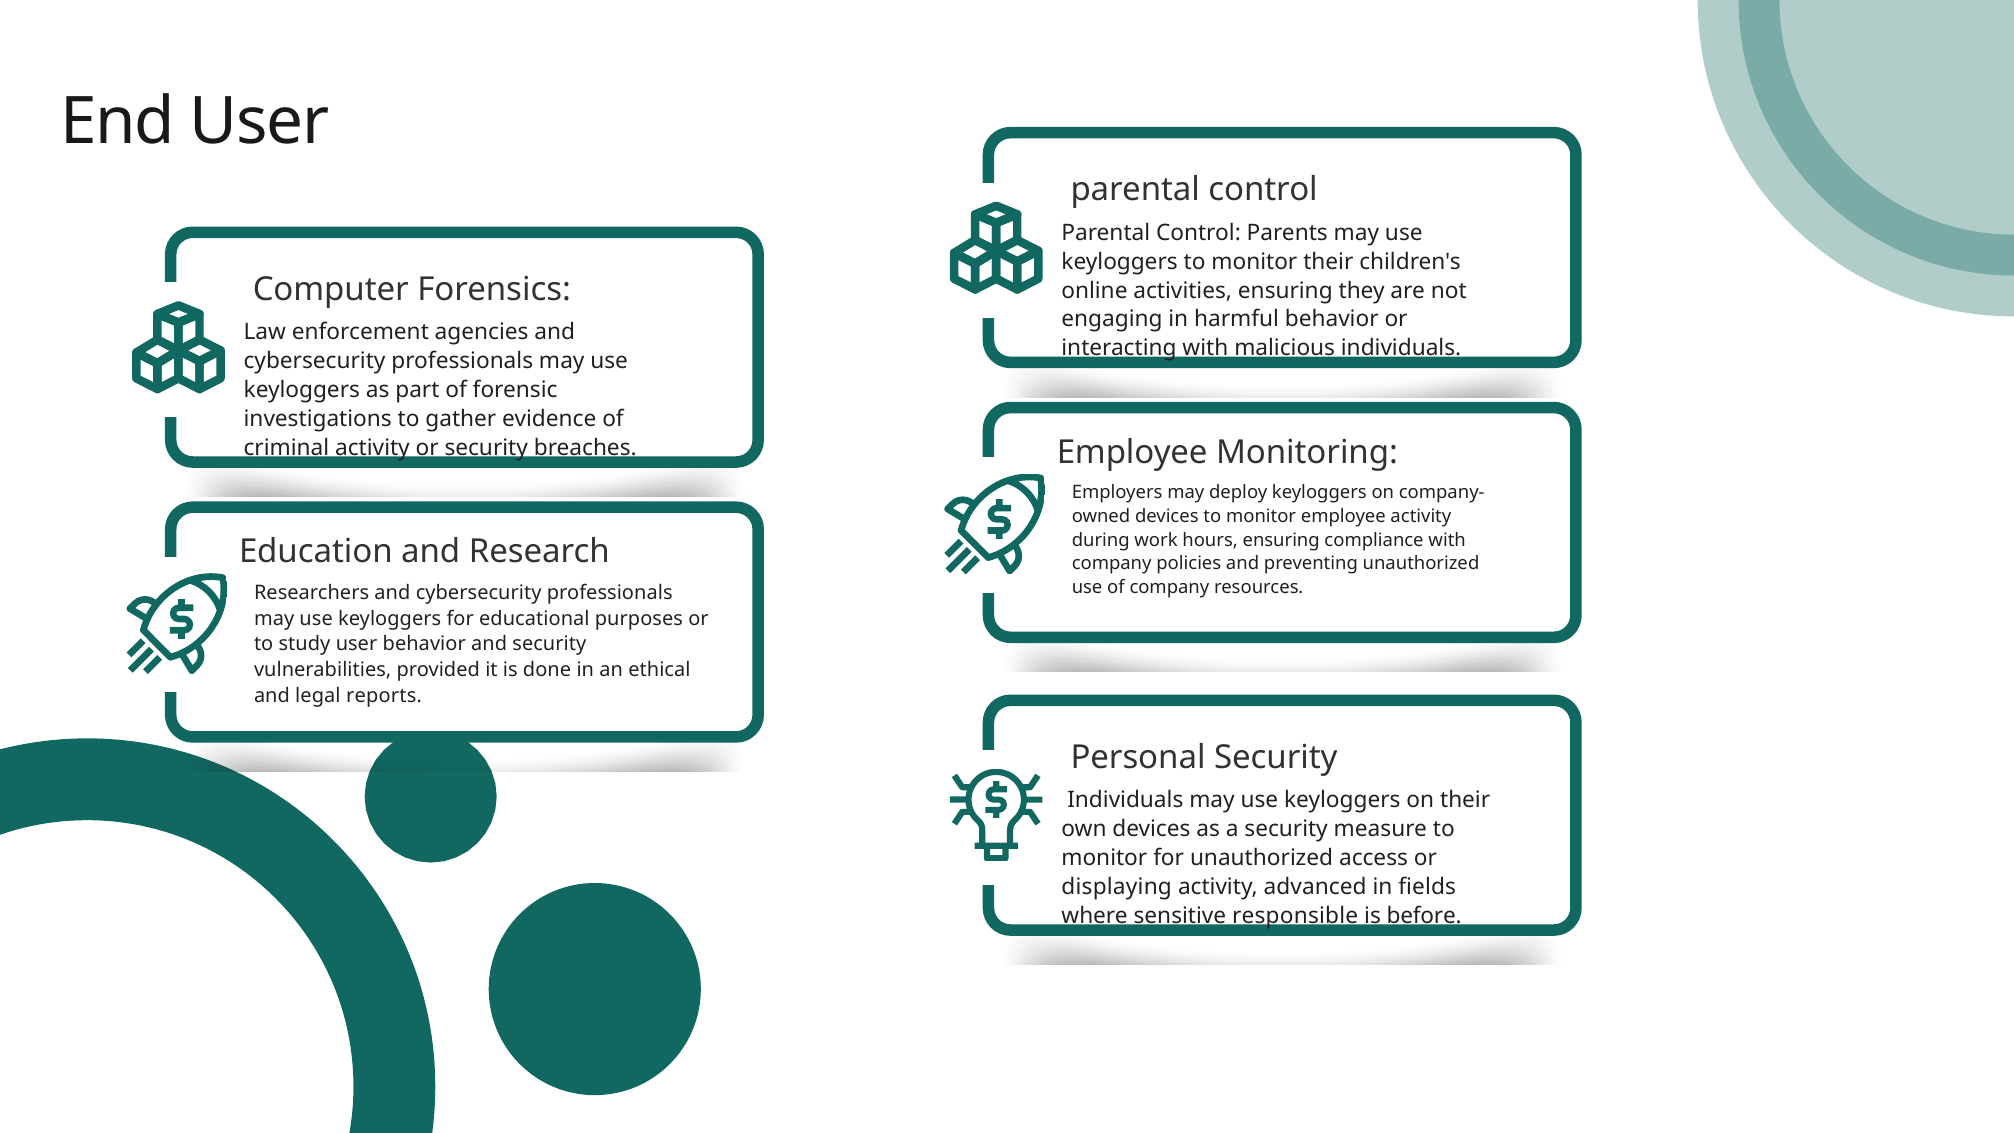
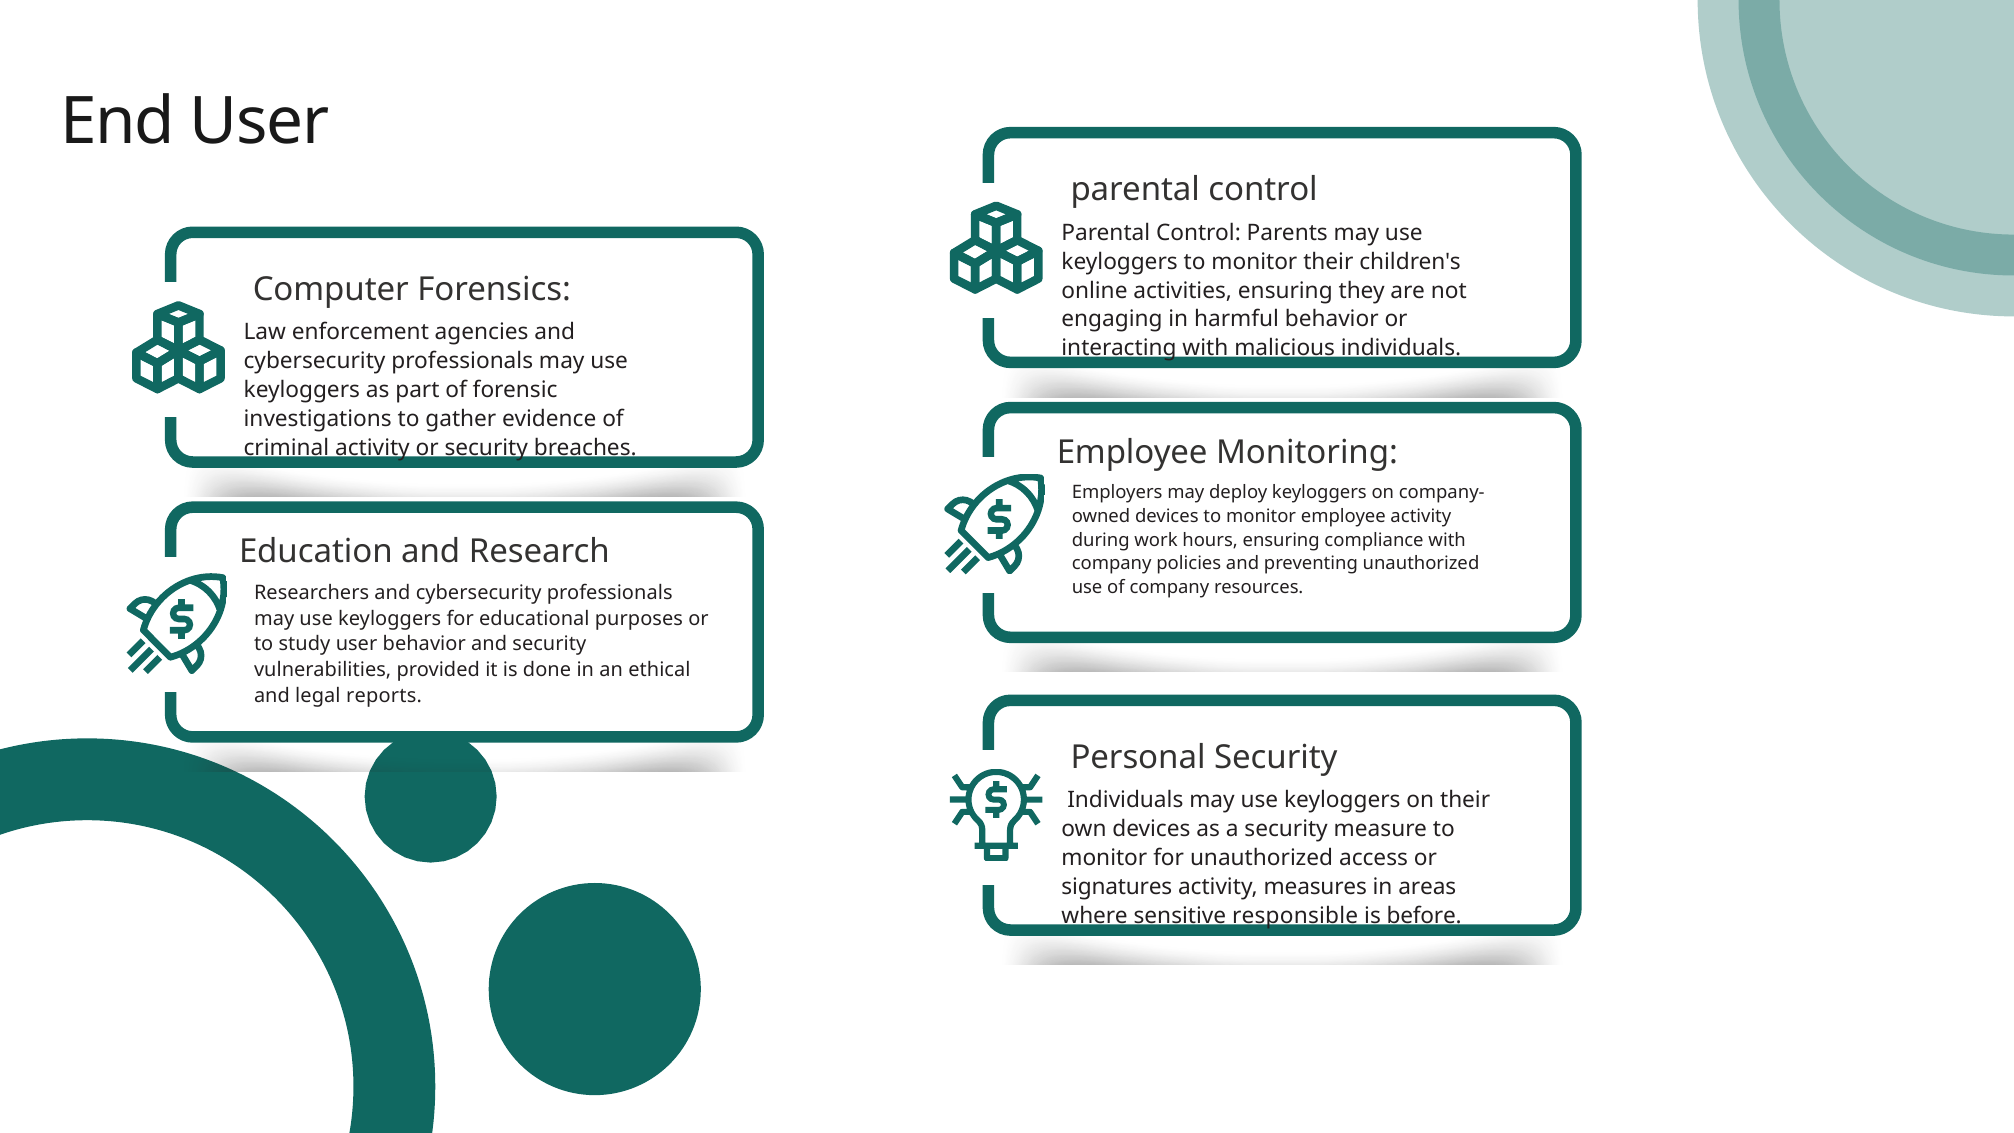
displaying: displaying -> signatures (1117, 887)
advanced: advanced -> measures (1315, 887)
fields: fields -> areas (1427, 887)
